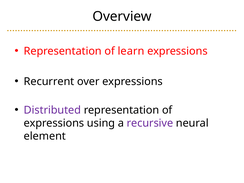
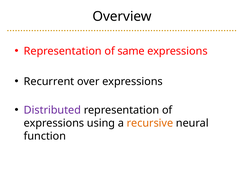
learn: learn -> same (131, 51)
recursive colour: purple -> orange (150, 123)
element: element -> function (45, 136)
